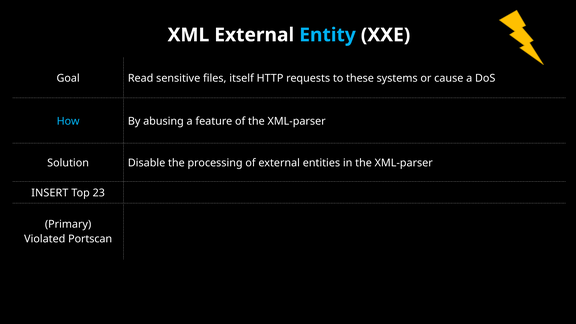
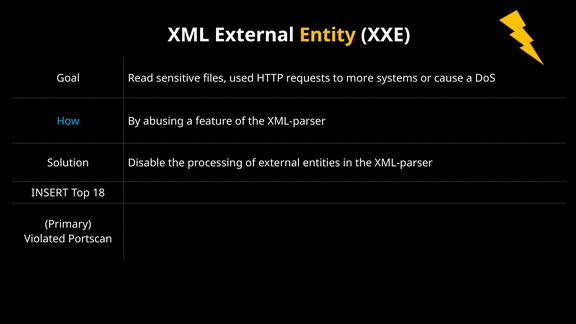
Entity colour: light blue -> yellow (328, 35)
itself: itself -> used (242, 78)
these: these -> more (360, 78)
23: 23 -> 18 (99, 193)
